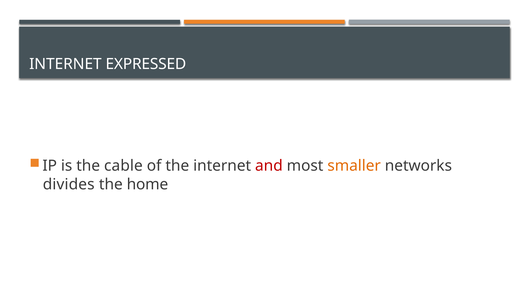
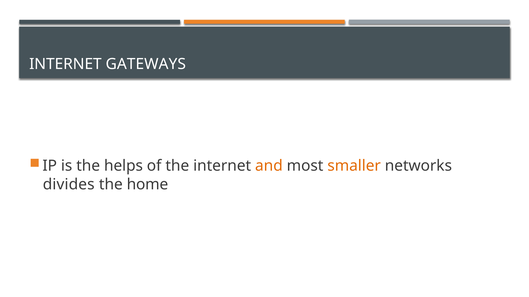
EXPRESSED: EXPRESSED -> GATEWAYS (146, 64)
cable: cable -> helps (123, 166)
and colour: red -> orange (269, 166)
